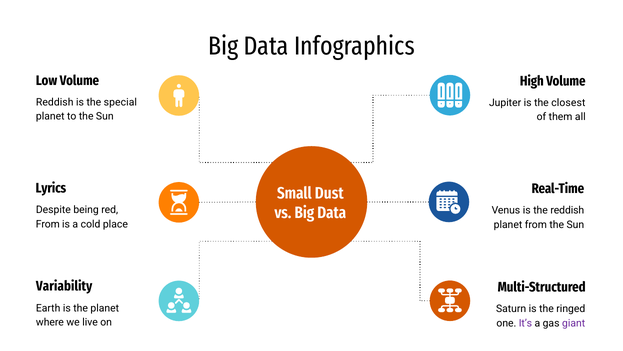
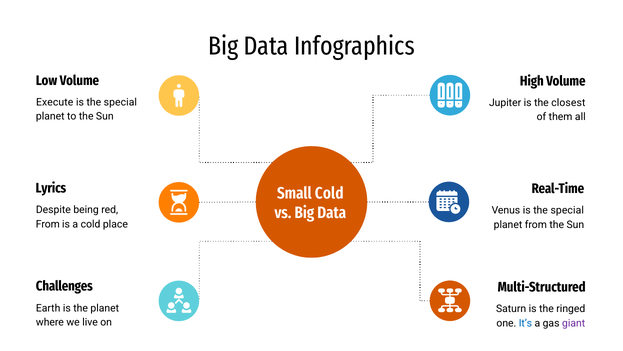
Reddish: Reddish -> Execute (55, 102)
Small Dust: Dust -> Cold (329, 193)
Venus is the reddish: reddish -> special (567, 210)
Variability: Variability -> Challenges (64, 286)
It’s colour: purple -> blue (525, 323)
